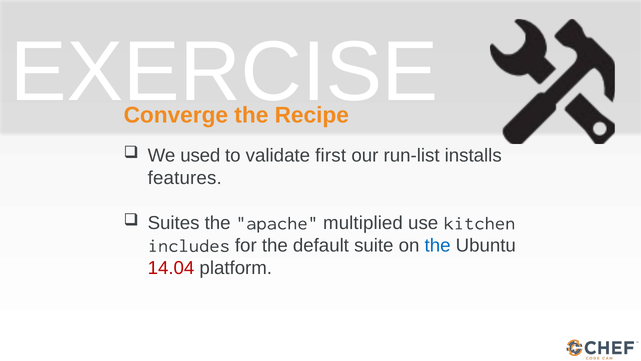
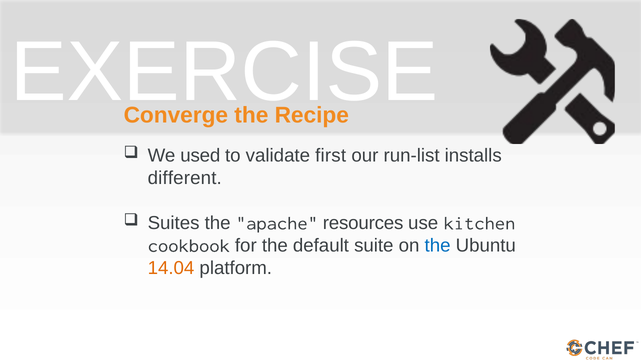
features: features -> different (185, 178)
multiplied: multiplied -> resources (363, 223)
includes: includes -> cookbook (189, 245)
14.04 colour: red -> orange (171, 268)
